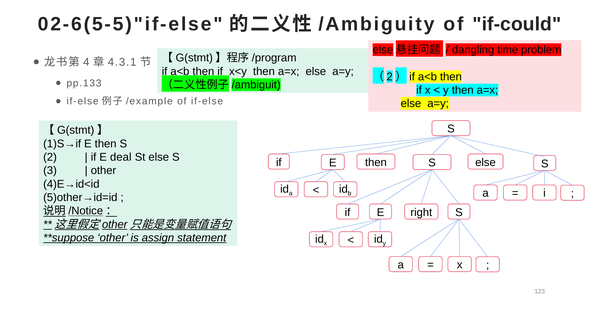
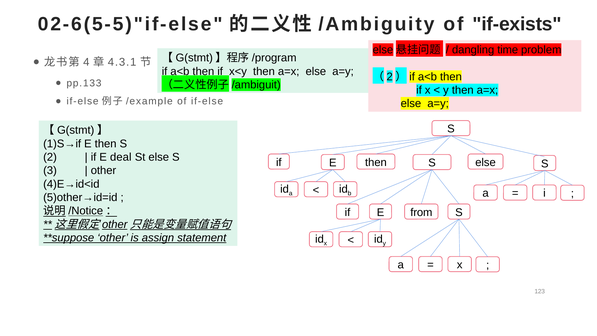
if-could: if-could -> if-exists (517, 24)
right: right -> from (421, 212)
